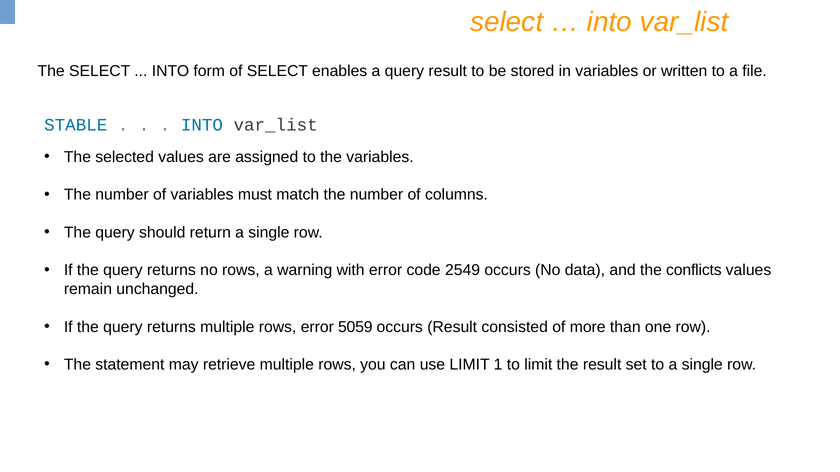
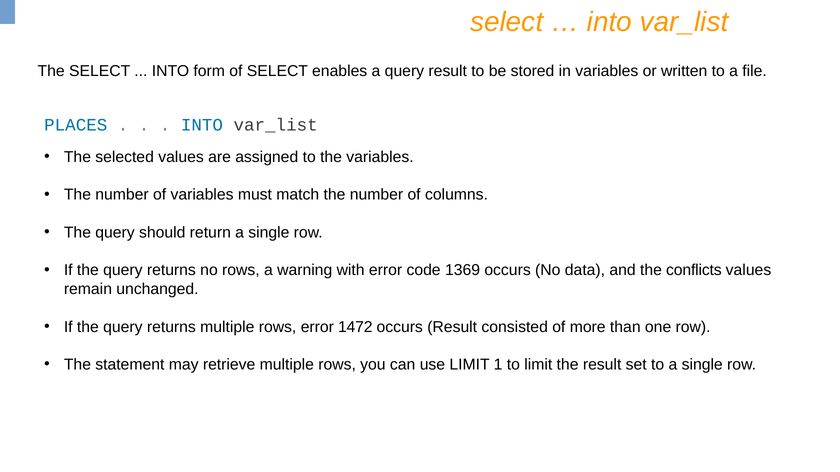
STABLE: STABLE -> PLACES (76, 125)
2549: 2549 -> 1369 (463, 270)
5059: 5059 -> 1472 (355, 327)
